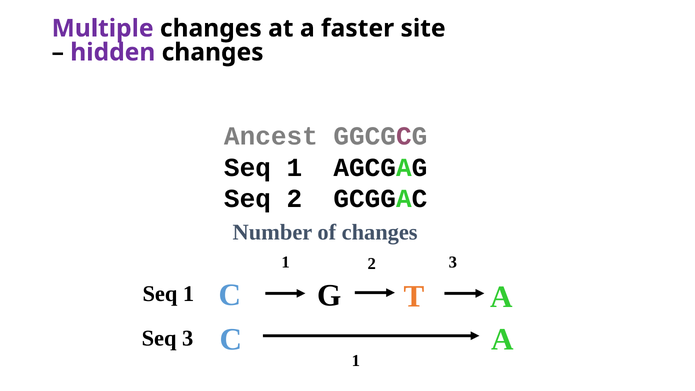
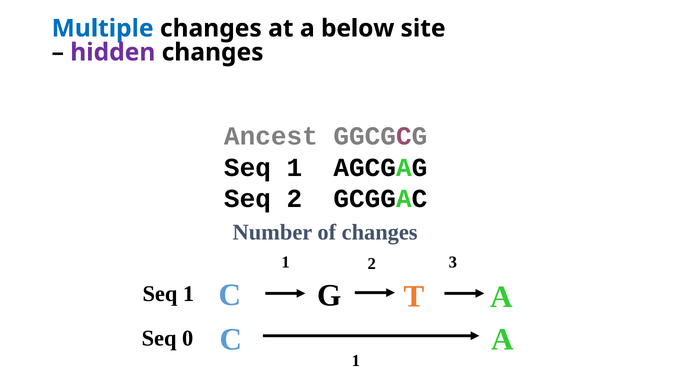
Multiple colour: purple -> blue (103, 28)
faster: faster -> below (358, 28)
Seq 3: 3 -> 0 (188, 339)
